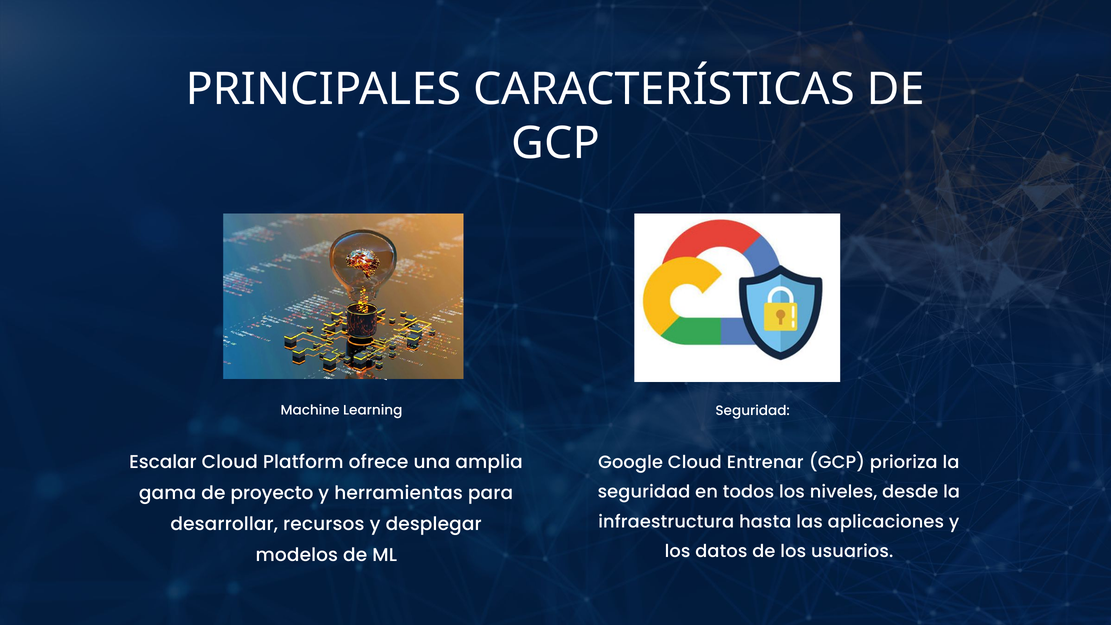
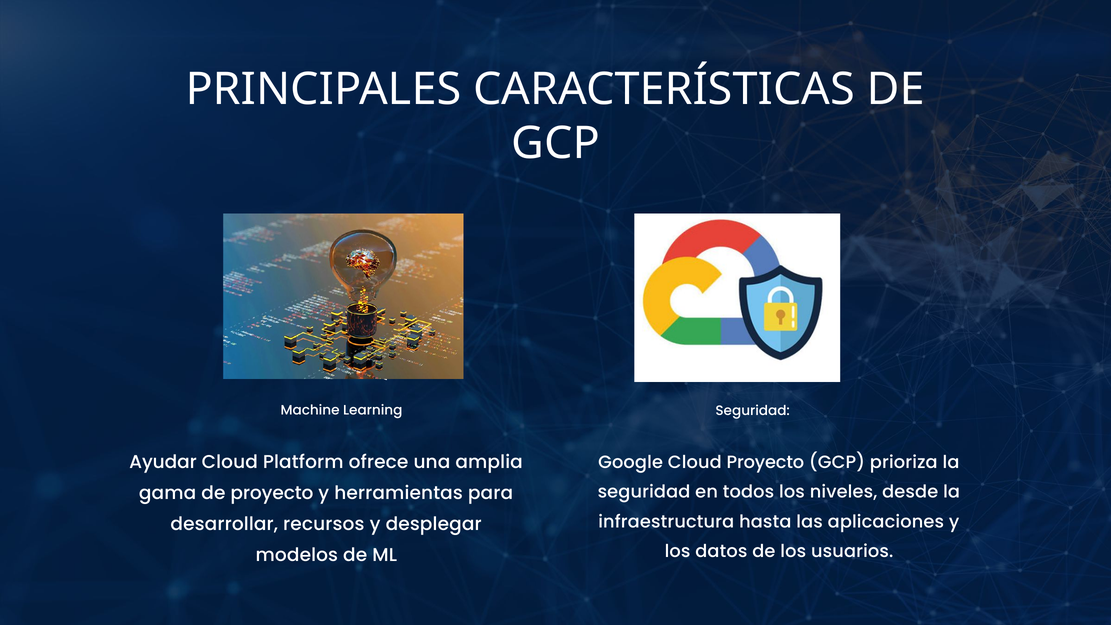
Escalar: Escalar -> Ayudar (163, 462)
Cloud Entrenar: Entrenar -> Proyecto (765, 462)
